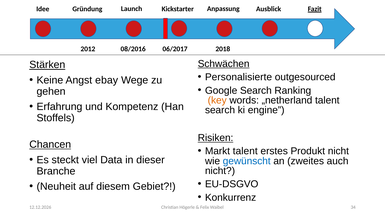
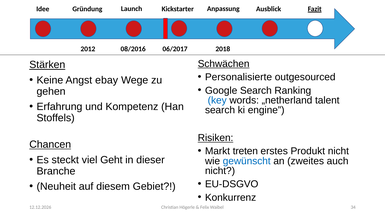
key colour: orange -> blue (217, 100)
Markt talent: talent -> treten (245, 151)
Data: Data -> Geht (111, 159)
